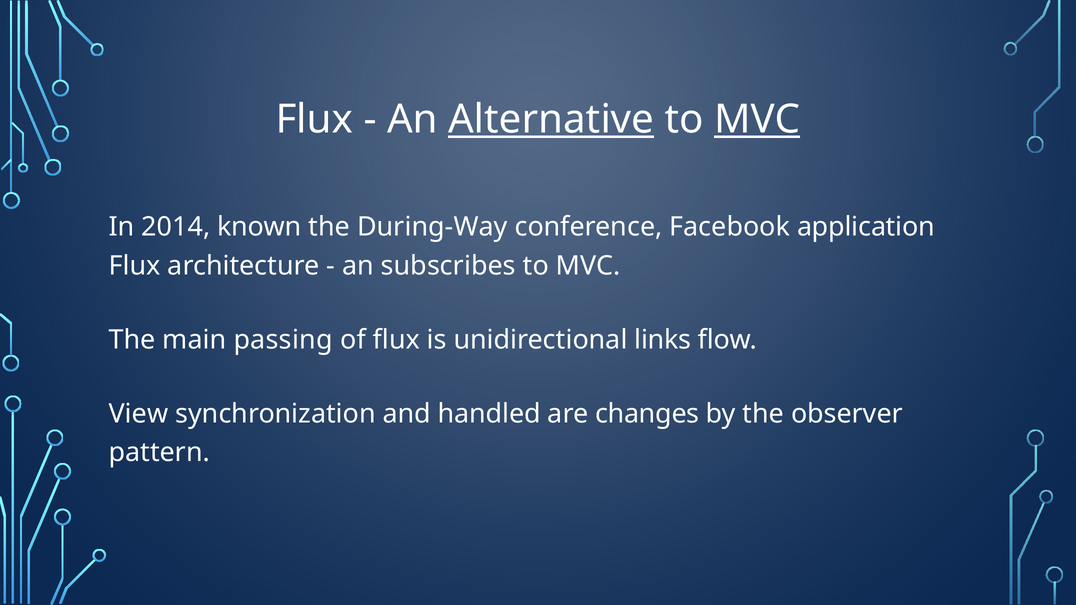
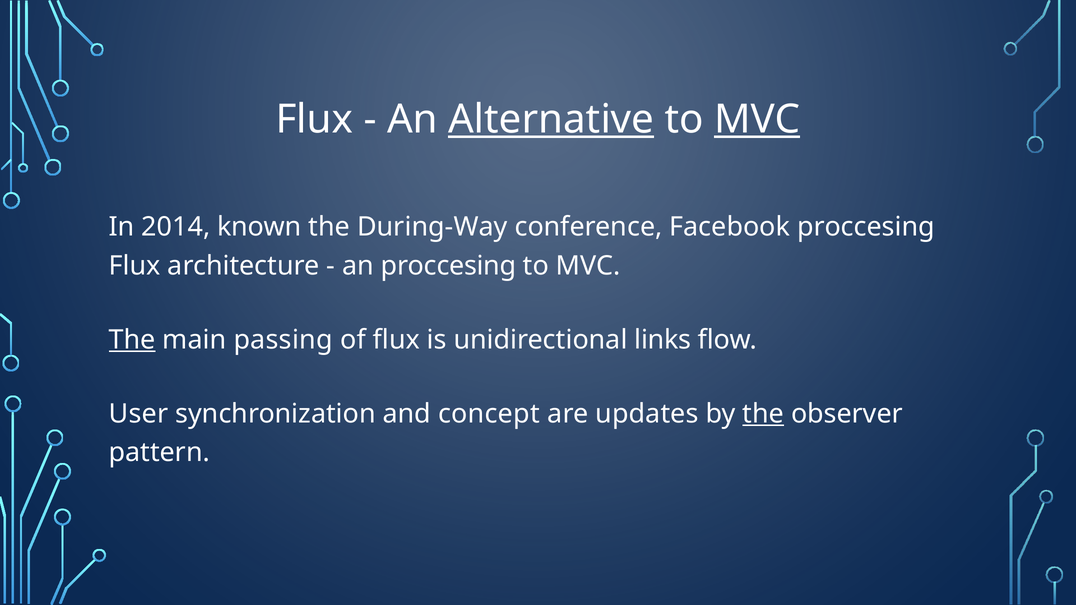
Facebook application: application -> proccesing (866, 227)
an subscribes: subscribes -> proccesing (448, 266)
The underline: none -> present (132, 340)
View: View -> User (138, 414)
handled: handled -> concept (489, 414)
changes: changes -> updates (647, 414)
the underline: none -> present (763, 414)
